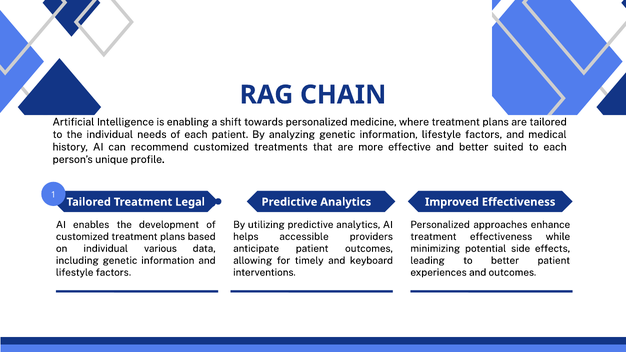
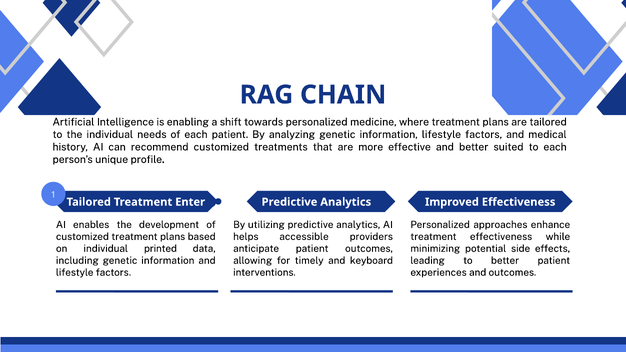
Legal: Legal -> Enter (190, 202)
various: various -> printed (160, 249)
